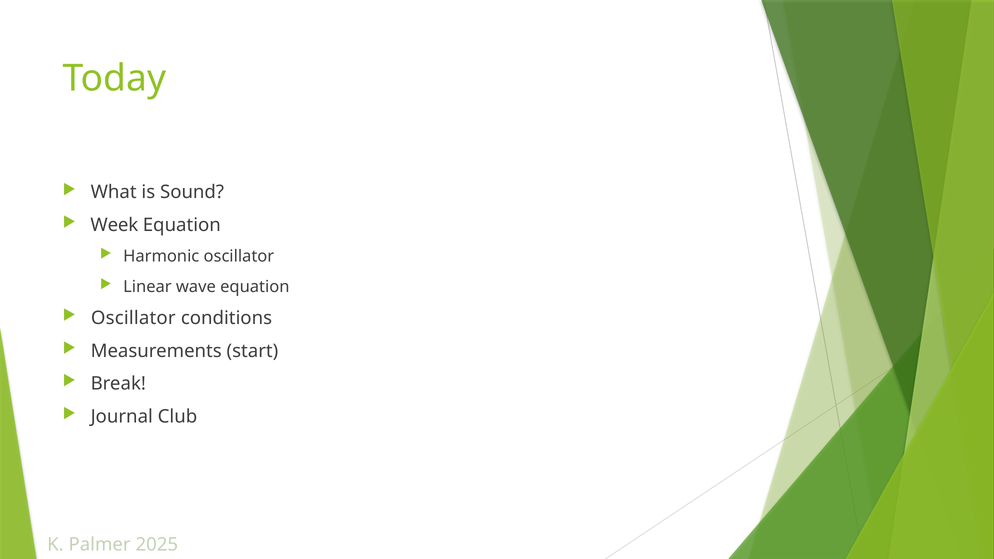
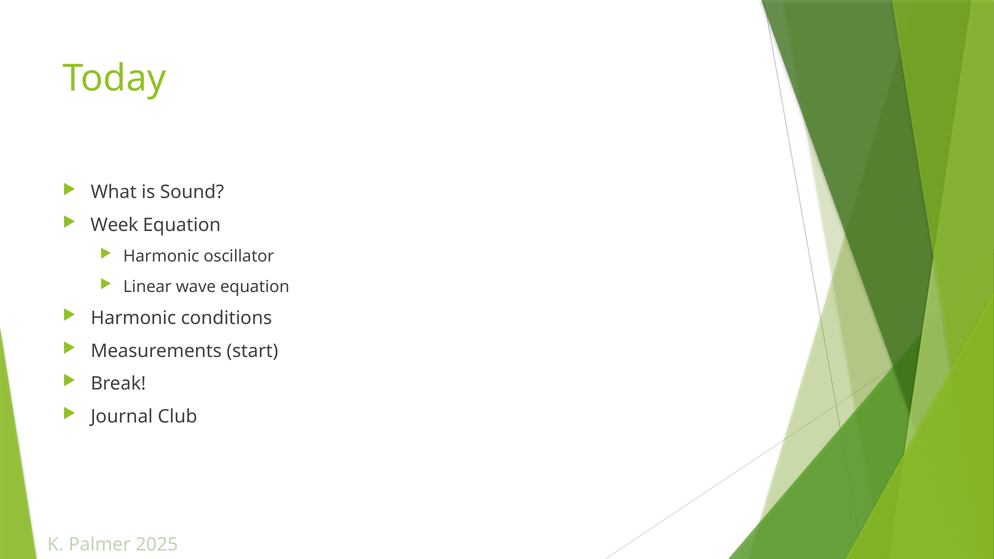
Oscillator: Oscillator -> Harmonic (133, 318)
